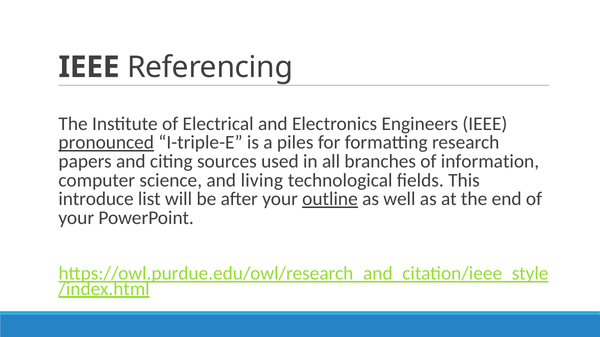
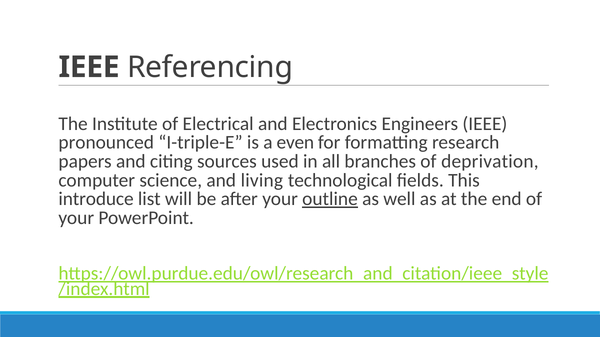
pronounced underline: present -> none (106, 143)
piles: piles -> even (295, 143)
information: information -> deprivation (490, 162)
